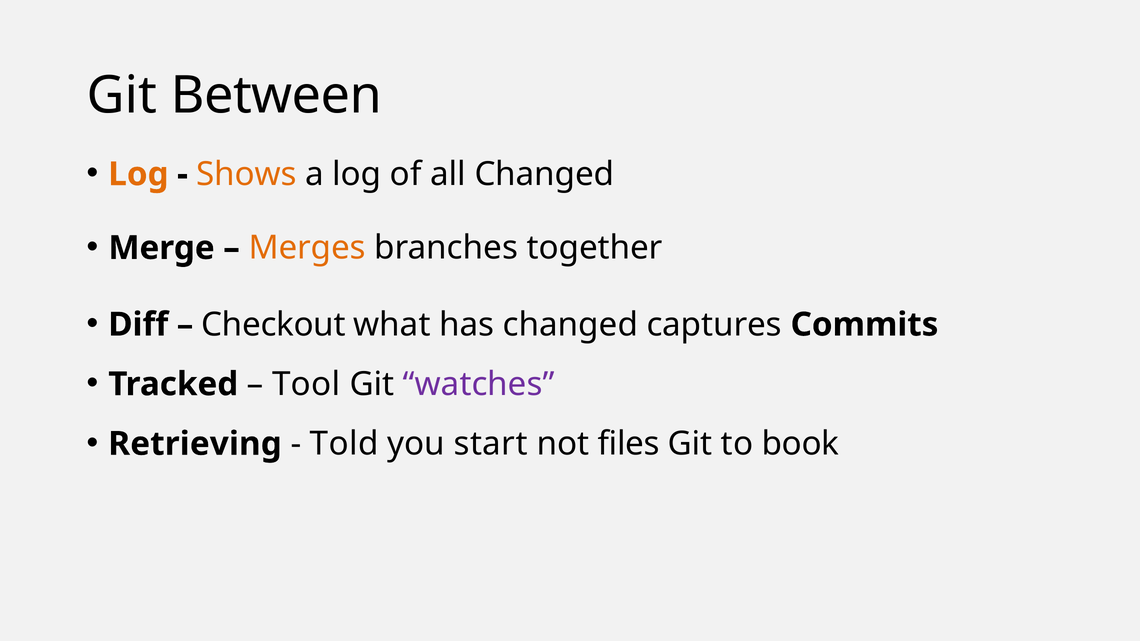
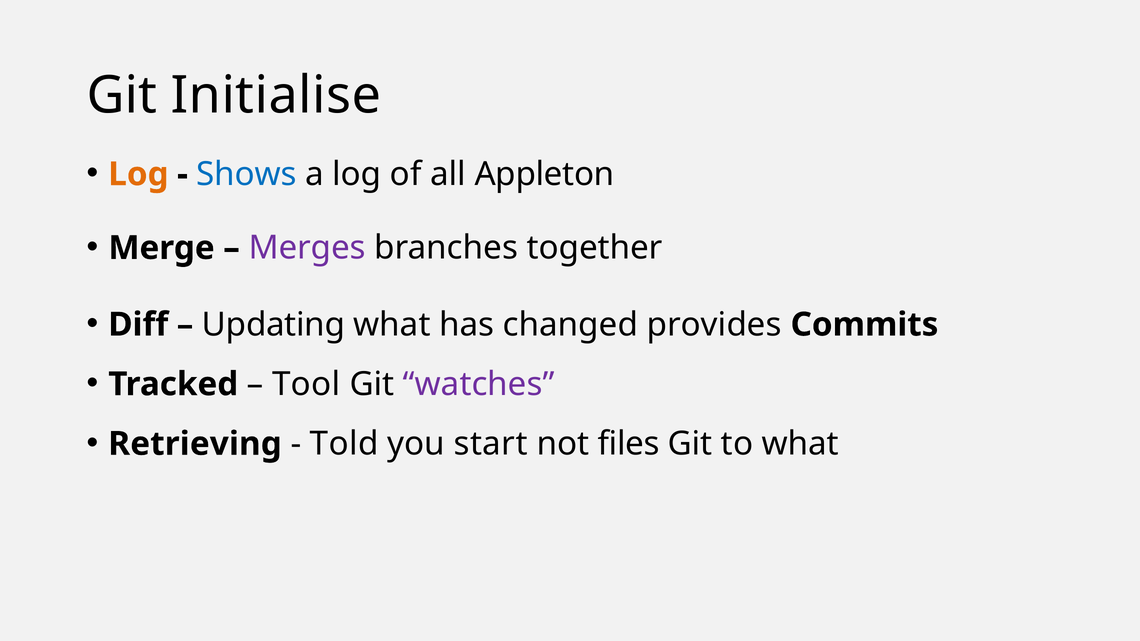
Between: Between -> Initialise (276, 96)
Shows colour: orange -> blue (247, 174)
all Changed: Changed -> Appleton (544, 174)
Merges colour: orange -> purple (307, 248)
Checkout: Checkout -> Updating (273, 325)
captures: captures -> provides (714, 325)
to book: book -> what (800, 444)
